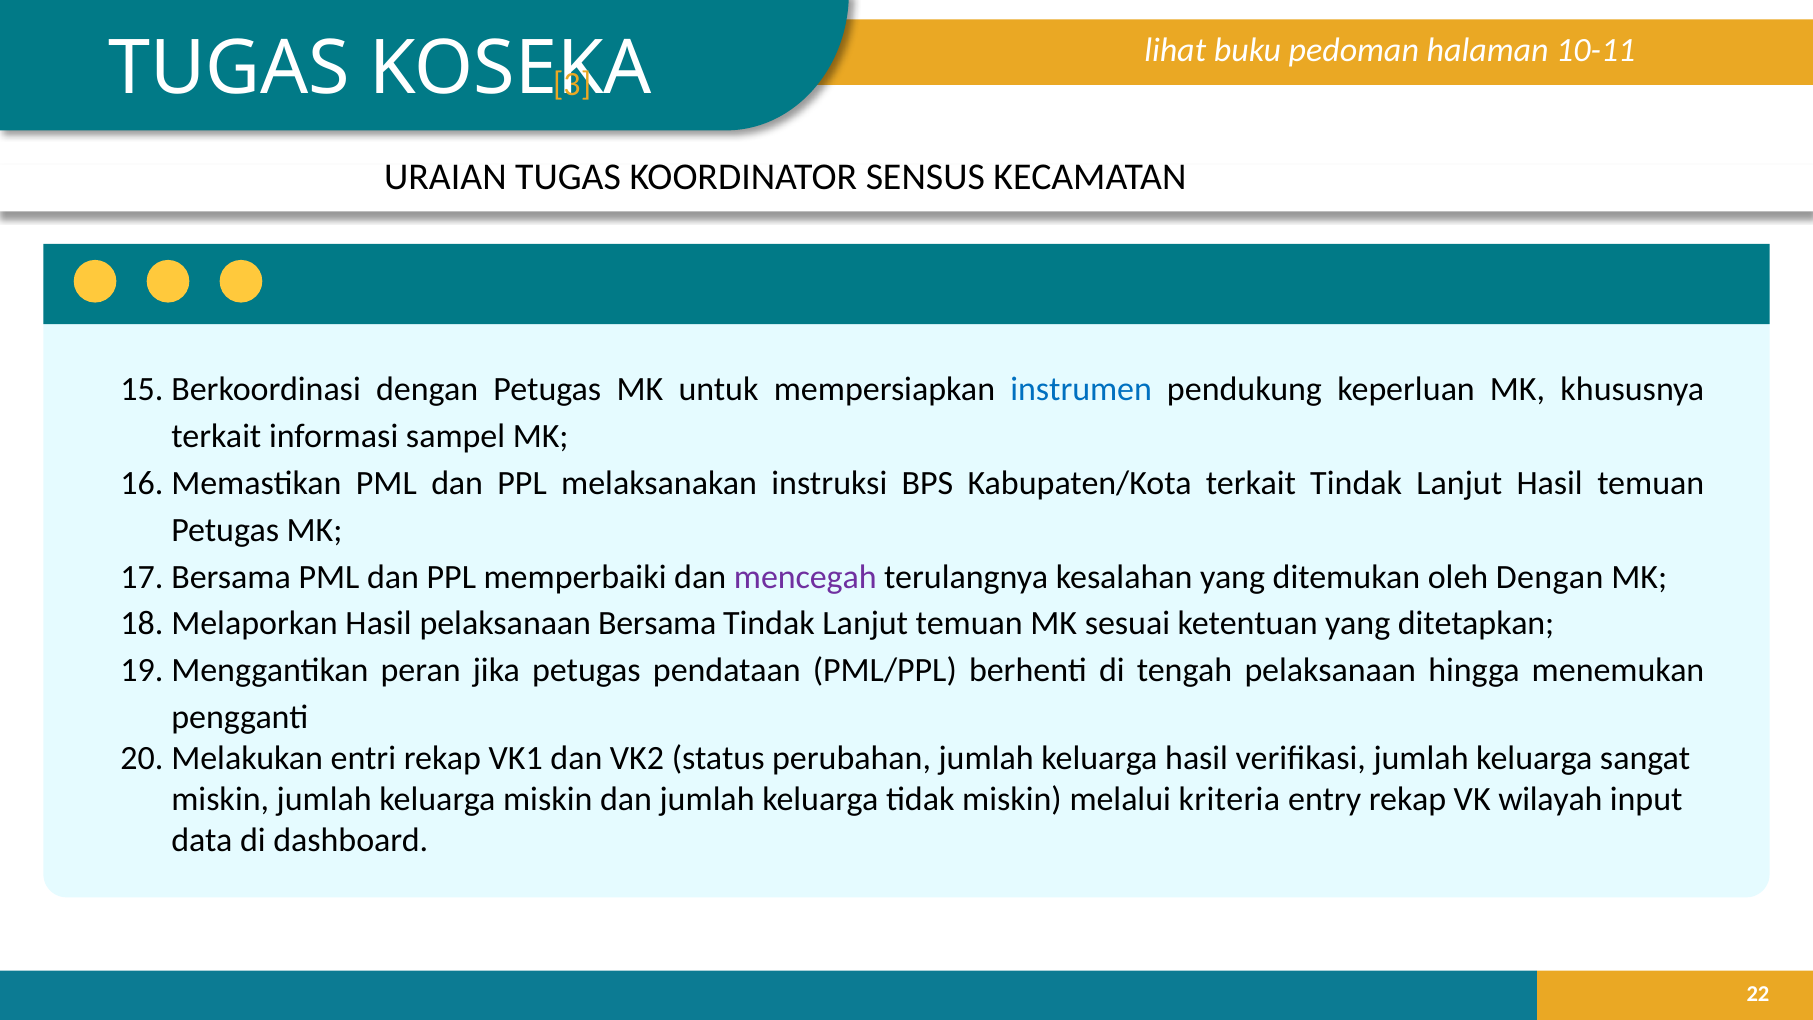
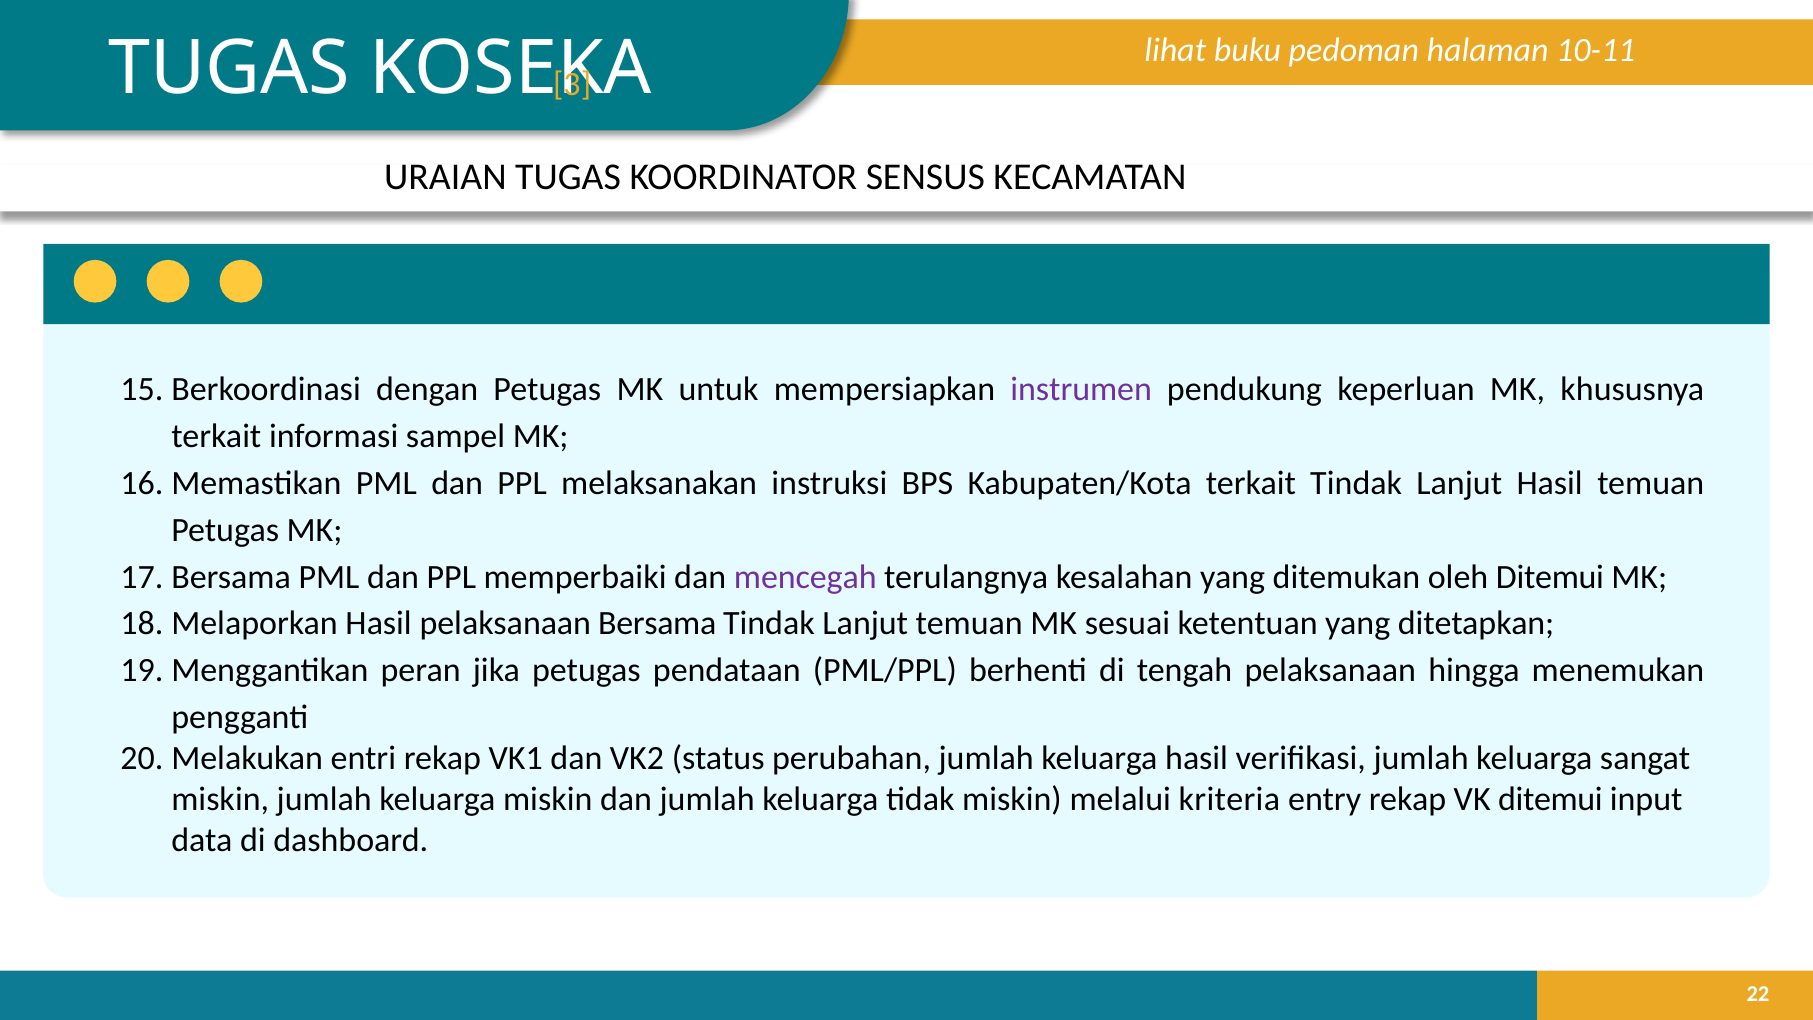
instrumen colour: blue -> purple (1081, 389)
oleh Dengan: Dengan -> Ditemui (1550, 577)
VK wilayah: wilayah -> ditemui (1550, 799)
